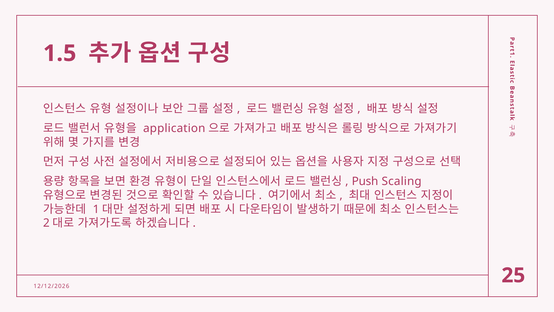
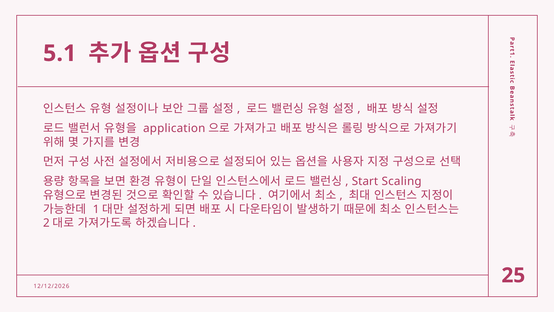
1.5: 1.5 -> 5.1 (60, 53)
Push: Push -> Start (365, 181)
